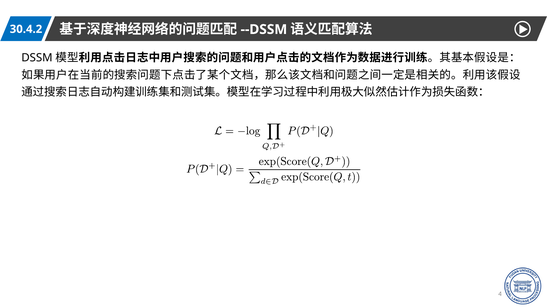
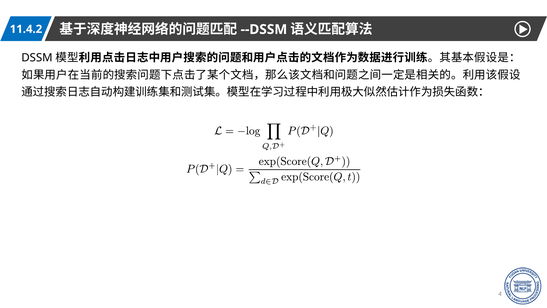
30.4.2: 30.4.2 -> 11.4.2 (26, 29)
